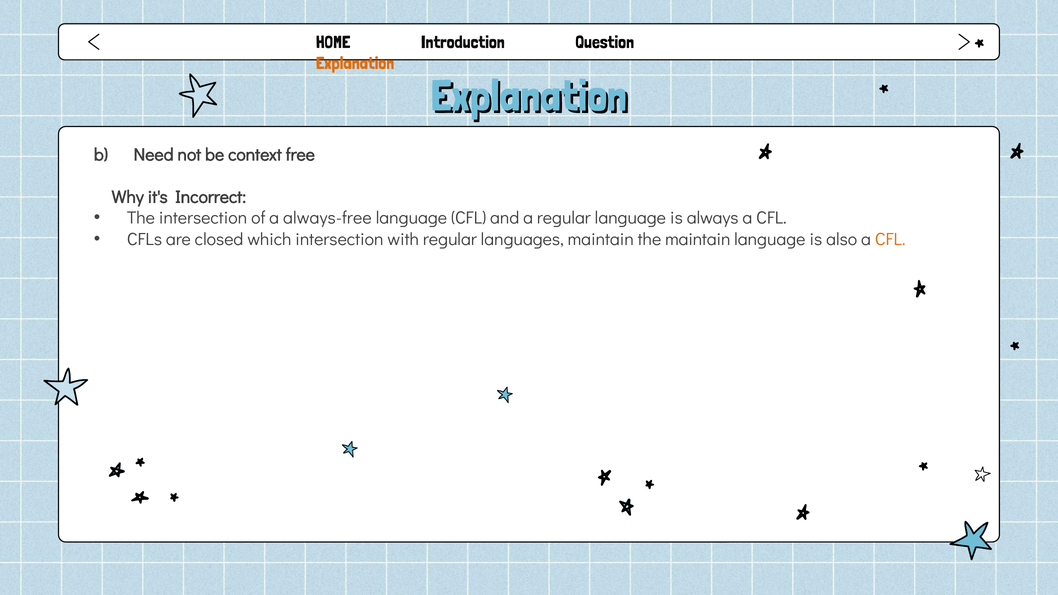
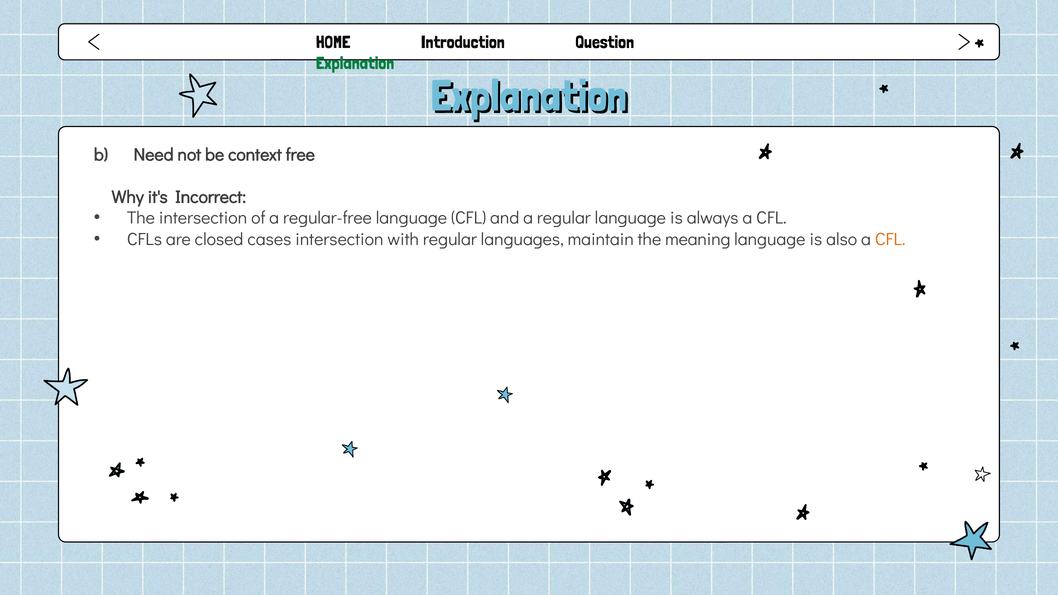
Explanation colour: orange -> green (355, 63)
always-free: always-free -> regular-free (327, 218)
which: which -> cases (269, 239)
the maintain: maintain -> meaning (698, 239)
